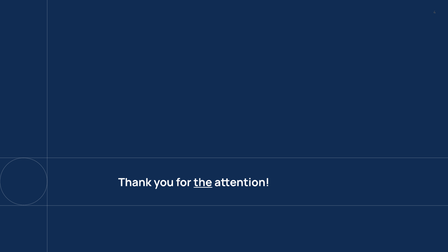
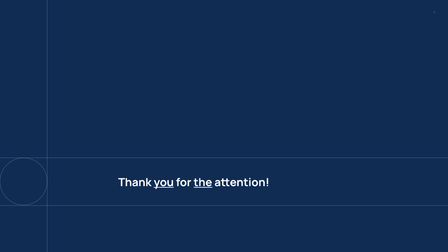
you underline: none -> present (164, 182)
